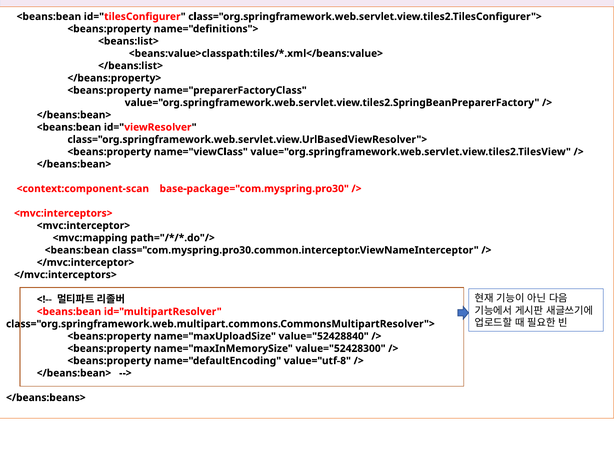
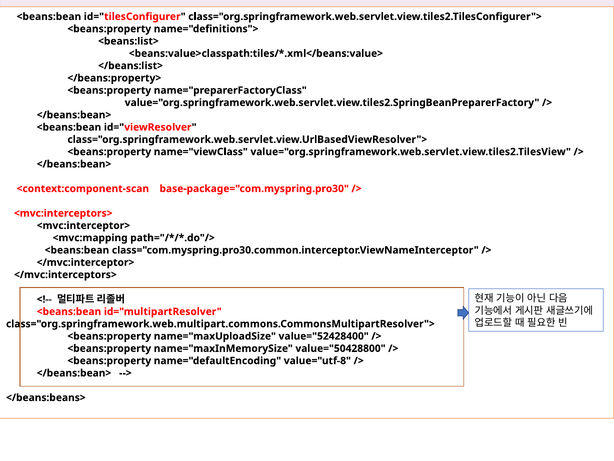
value="52428840: value="52428840 -> value="52428400 (324, 336)
value="52428300: value="52428300 -> value="50428800 (340, 348)
